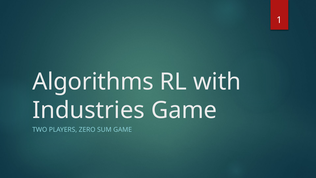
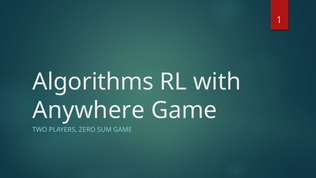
Industries: Industries -> Anywhere (89, 110)
